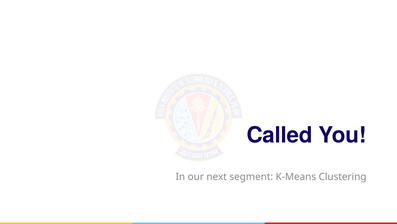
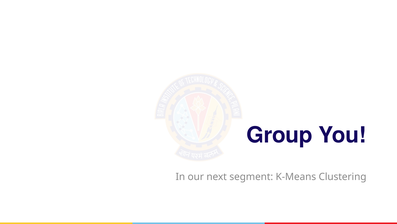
Called: Called -> Group (280, 135)
